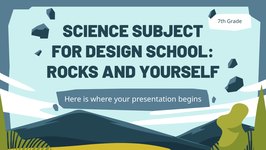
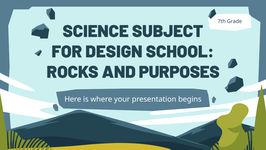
YOURSELF: YOURSELF -> PURPOSES (179, 72)
